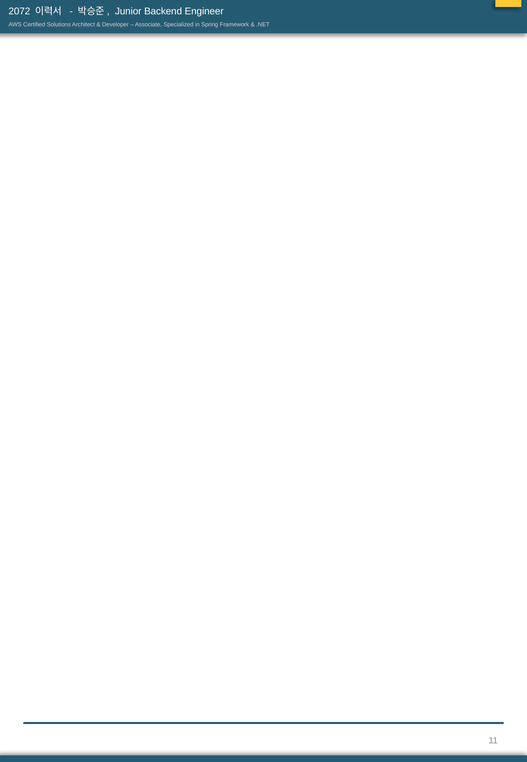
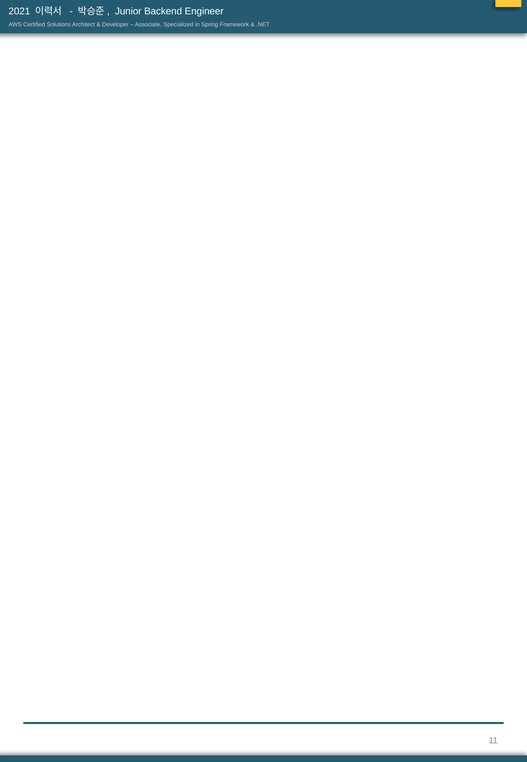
2072: 2072 -> 2021 (19, 11)
